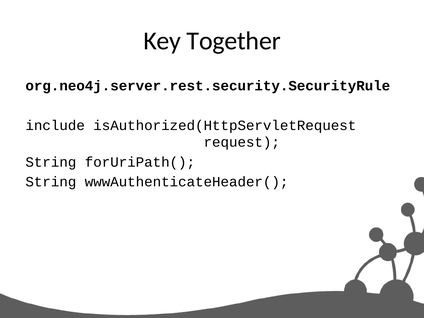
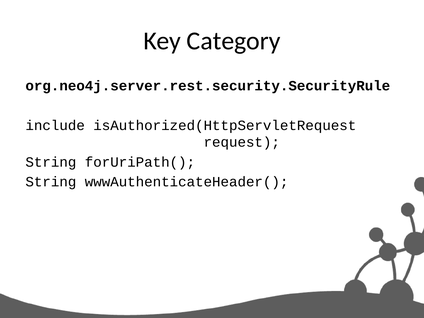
Together: Together -> Category (234, 41)
